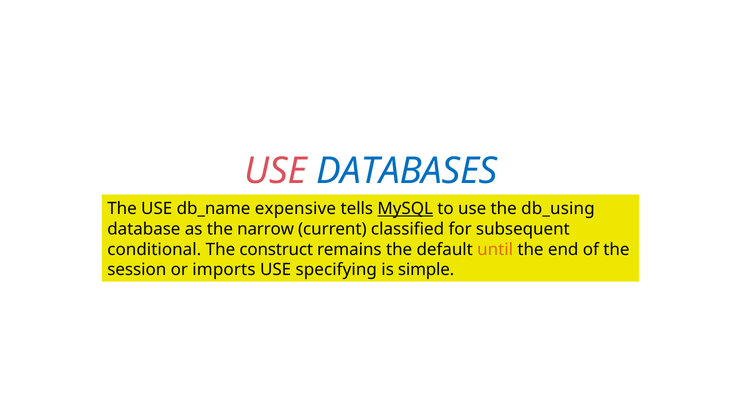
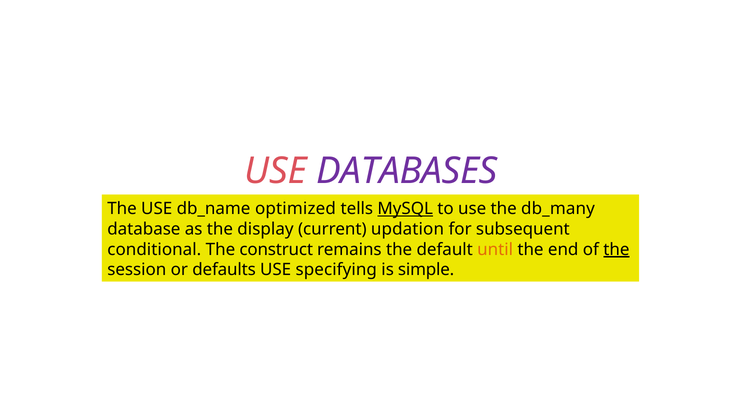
DATABASES colour: blue -> purple (407, 171)
expensive: expensive -> optimized (295, 209)
db_using: db_using -> db_many (558, 209)
narrow: narrow -> display (265, 229)
classified: classified -> updation (407, 229)
the underline: none -> present (616, 249)
imports: imports -> defaults (224, 270)
